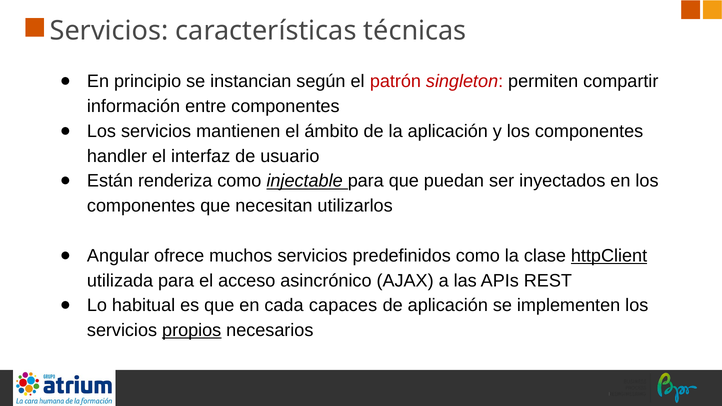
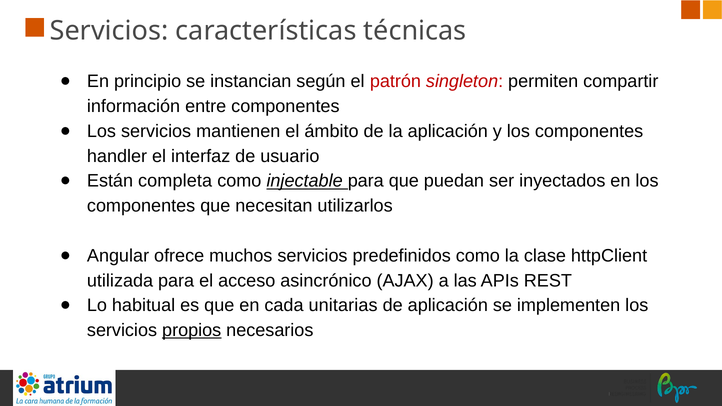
renderiza: renderiza -> completa (175, 181)
httpClient underline: present -> none (609, 256)
capaces: capaces -> unitarias (343, 306)
